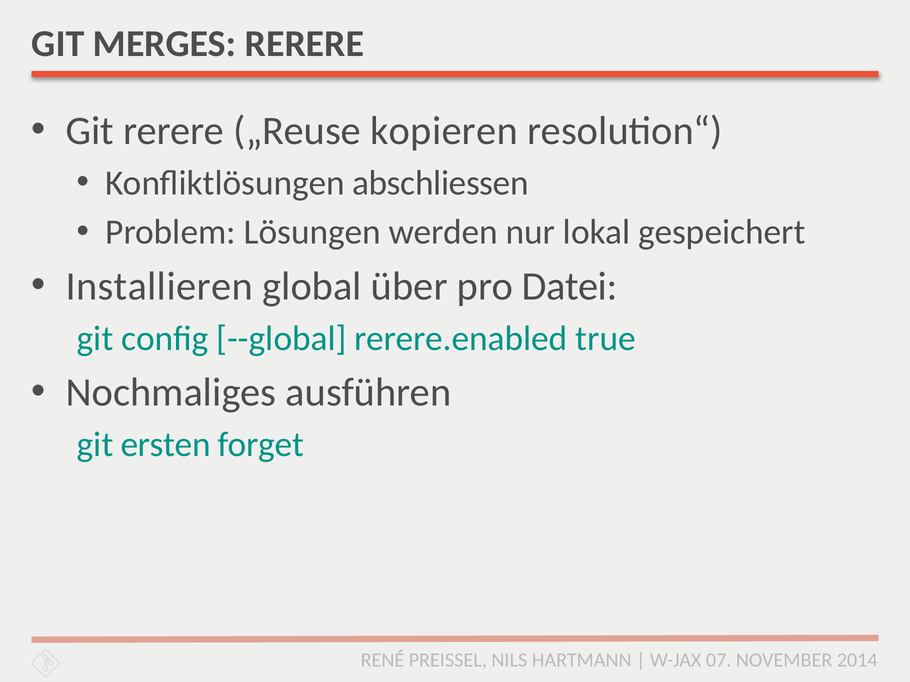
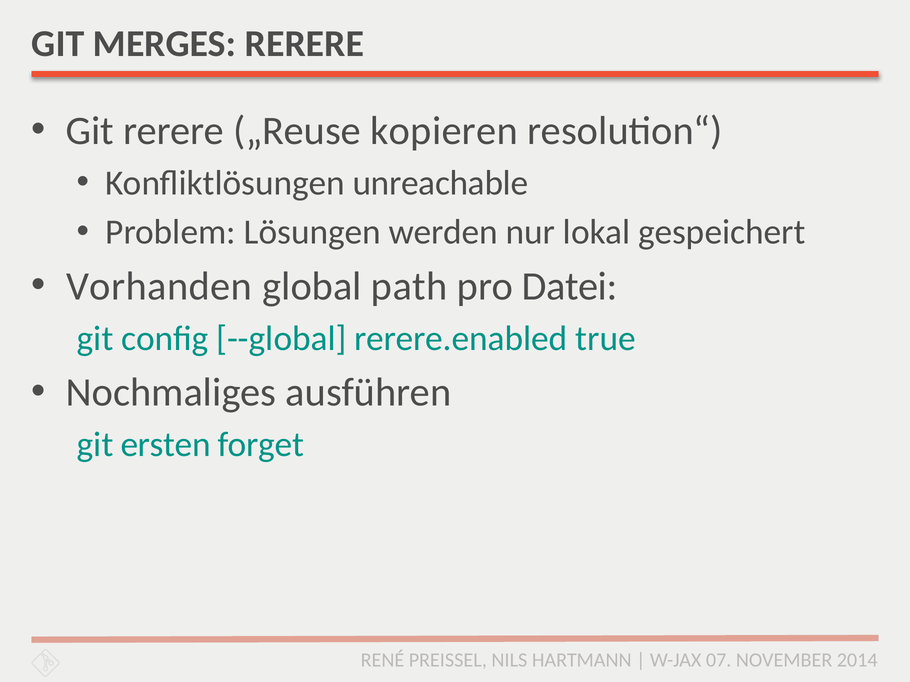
abschliessen: abschliessen -> unreachable (440, 183)
Installieren: Installieren -> Vorhanden (159, 286)
über: über -> path (409, 286)
